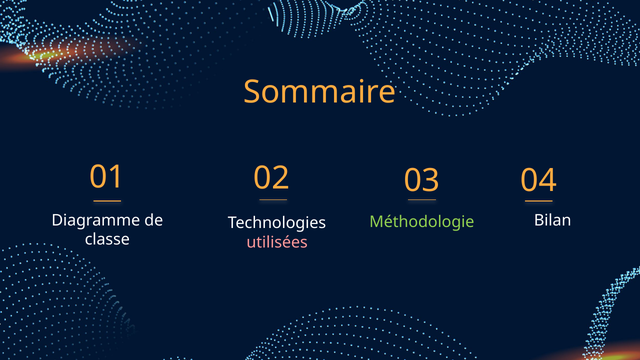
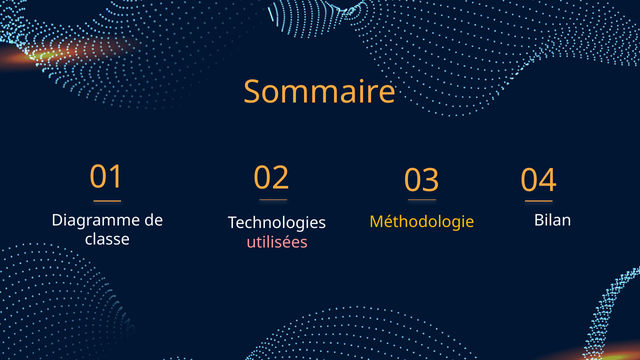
Méthodologie colour: light green -> yellow (422, 222)
